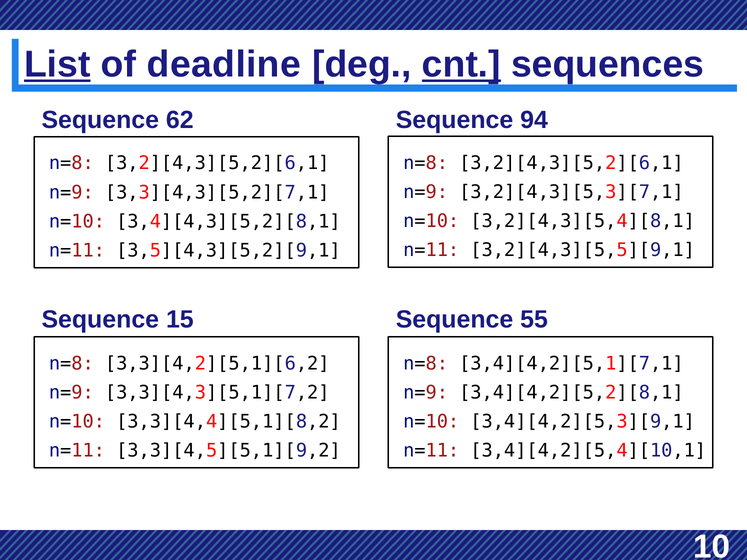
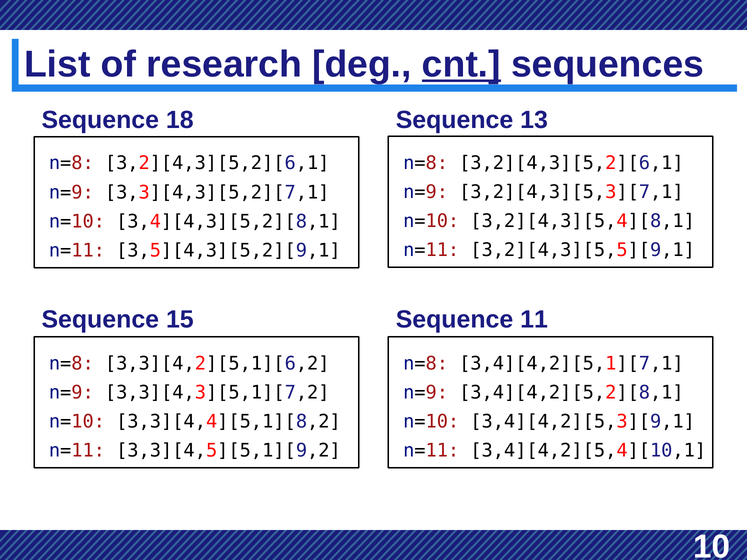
List underline: present -> none (57, 65)
deadline: deadline -> research (224, 65)
62: 62 -> 18 (180, 120)
94: 94 -> 13 (534, 120)
55: 55 -> 11 (534, 320)
